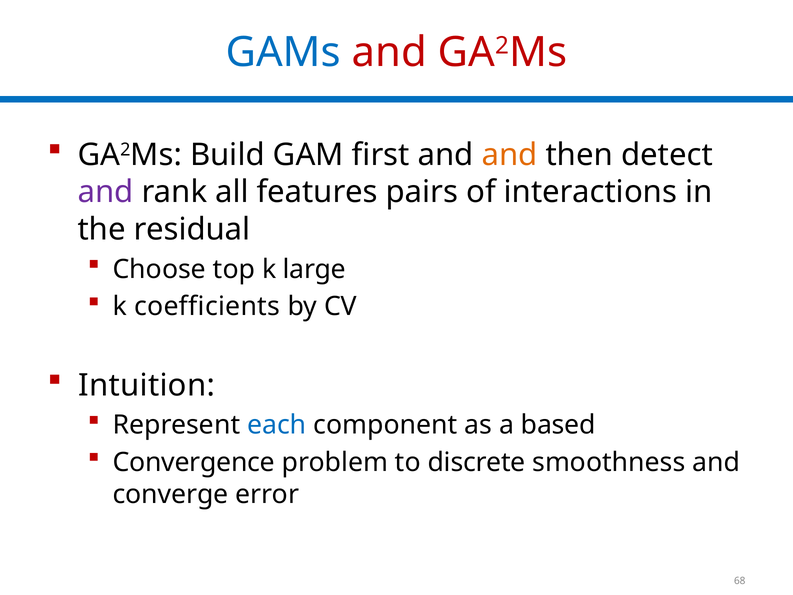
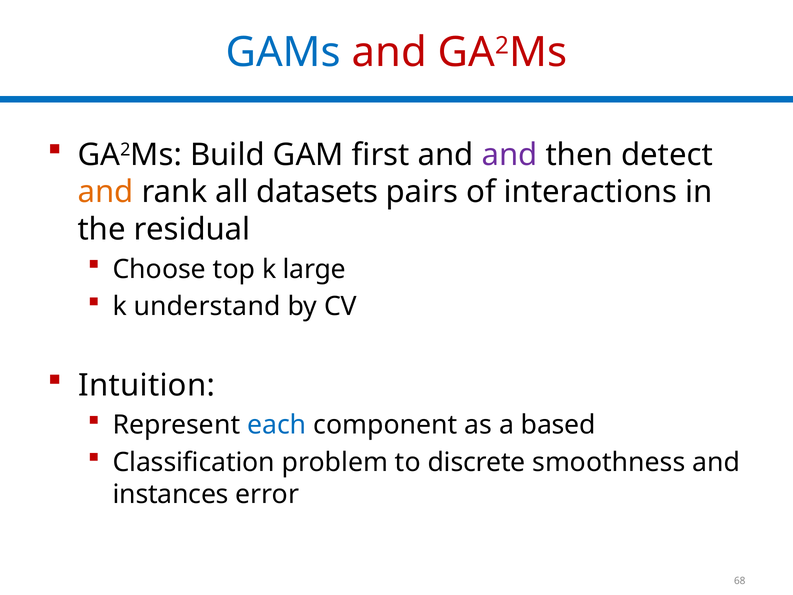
and colour: orange -> purple (510, 155)
and colour: purple -> orange (106, 192)
features: features -> datasets (317, 192)
coefficients: coefficients -> understand (207, 307)
Convergence: Convergence -> Classification (194, 462)
converge: converge -> instances (171, 494)
